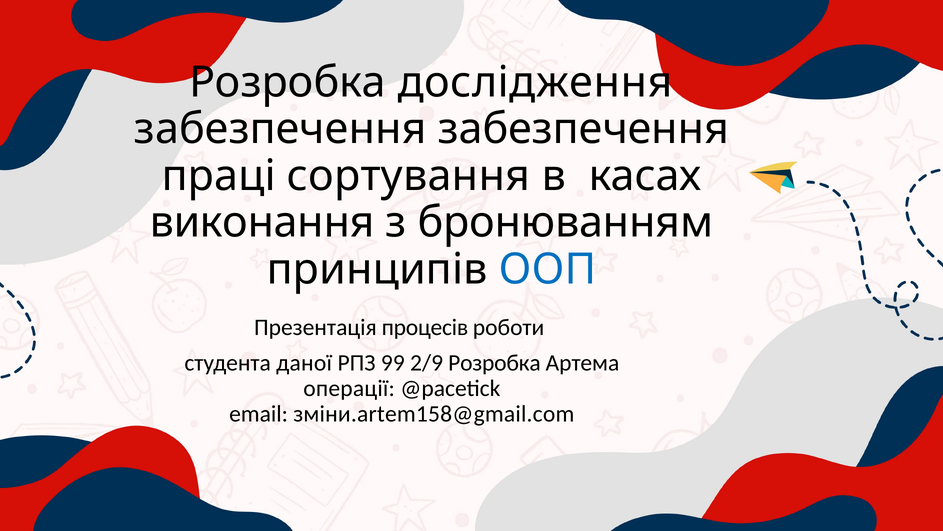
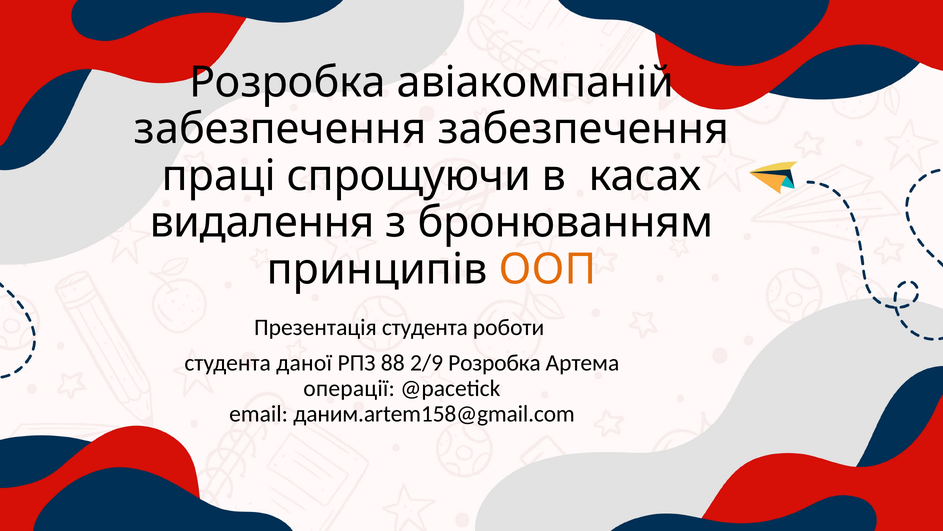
дослідження: дослідження -> авіакомпаній (535, 82)
сортування: сортування -> спрощуючи (409, 176)
виконання: виконання -> видалення (262, 222)
ООП colour: blue -> orange (548, 269)
Презентація процесів: процесів -> студента (425, 327)
99: 99 -> 88 (393, 362)
зміни.artem158@gmail.com: зміни.artem158@gmail.com -> даним.artem158@gmail.com (434, 413)
